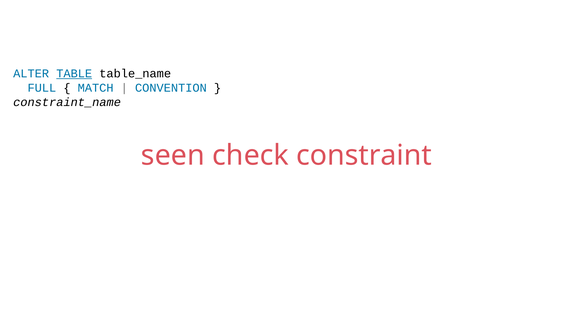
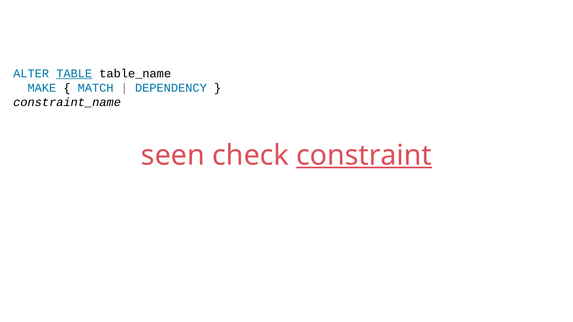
FULL: FULL -> MAKE (42, 88)
CONVENTION: CONVENTION -> DEPENDENCY (171, 88)
constraint underline: none -> present (364, 155)
